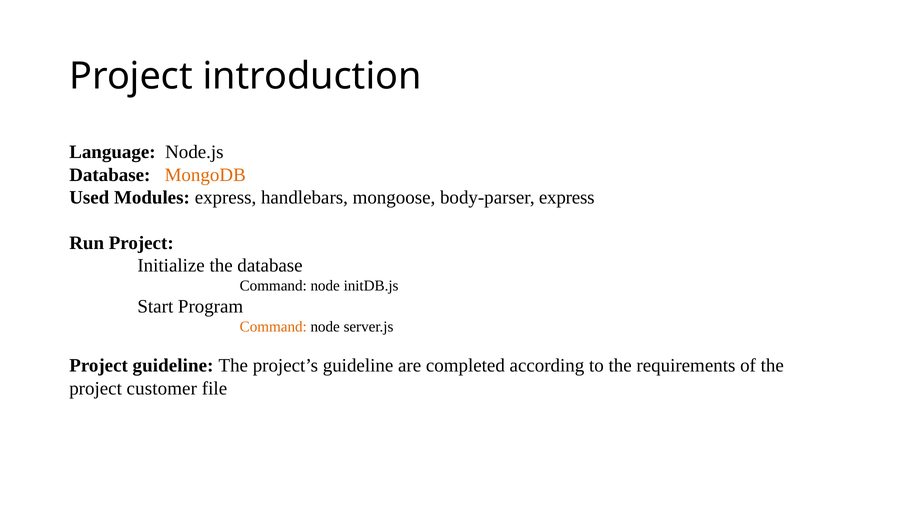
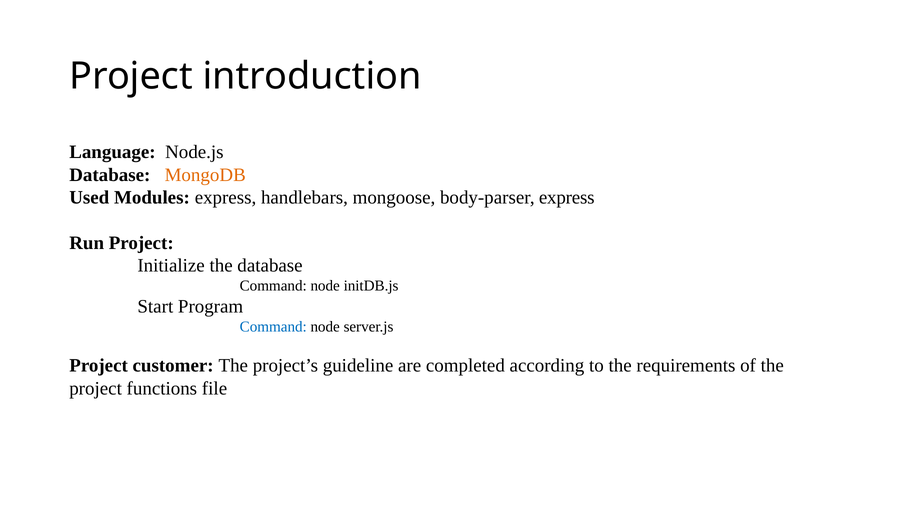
Command colour: orange -> blue (273, 327)
Project guideline: guideline -> customer (173, 366)
customer: customer -> functions (162, 389)
